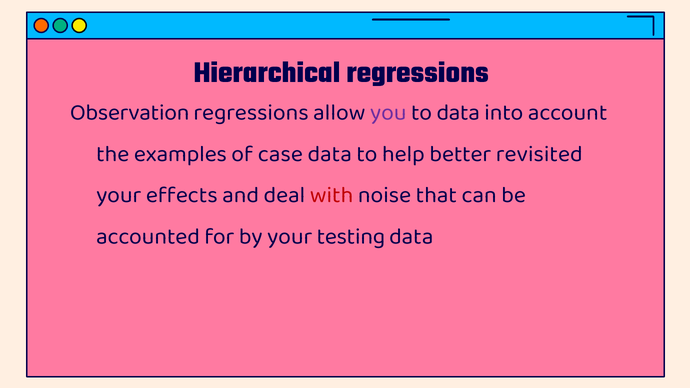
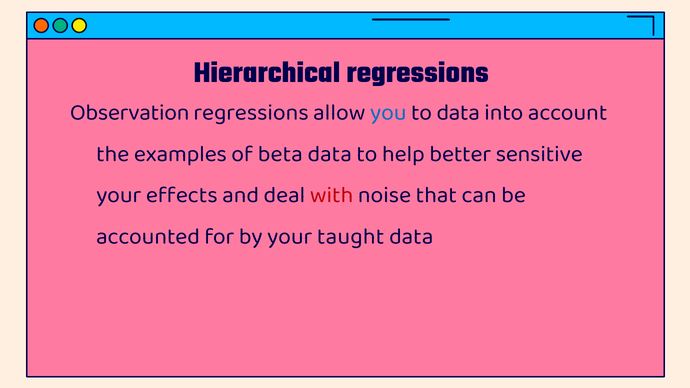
you colour: purple -> blue (388, 112)
case: case -> beta (280, 153)
revisited: revisited -> sensitive (539, 153)
testing: testing -> taught (351, 236)
